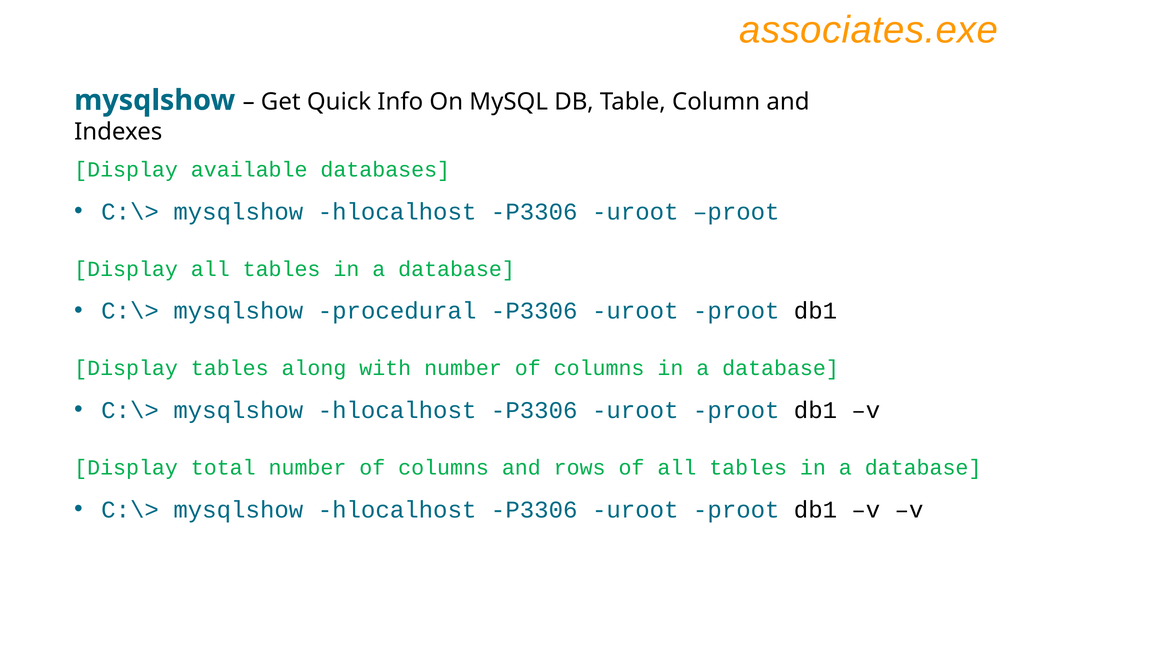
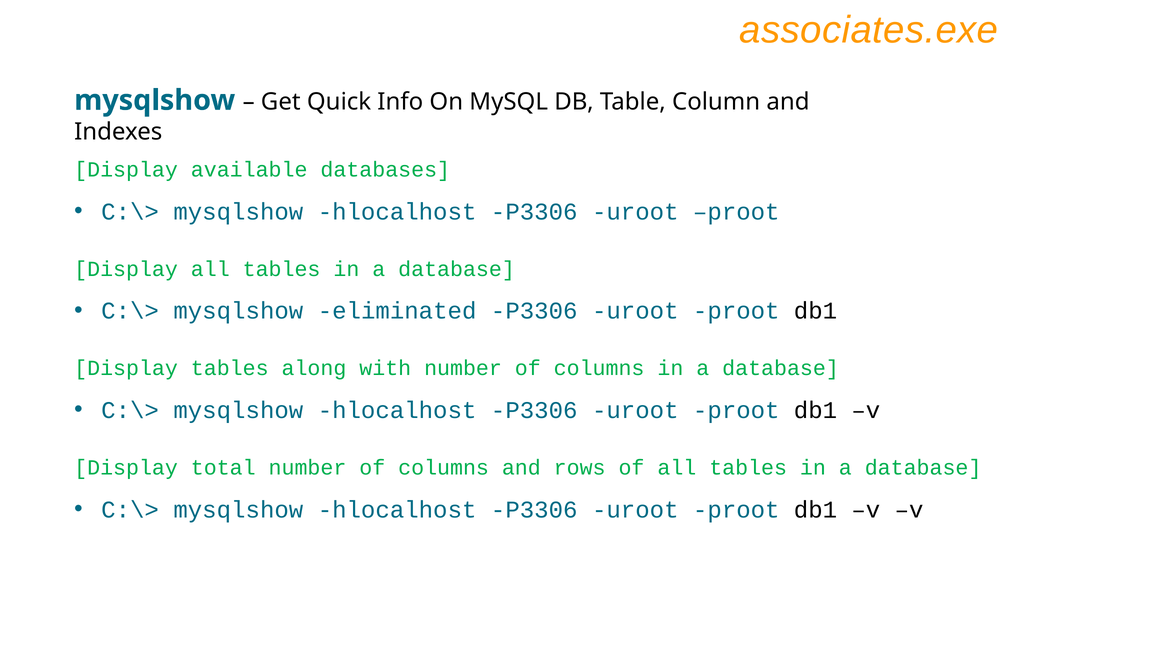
procedural: procedural -> eliminated (397, 311)
